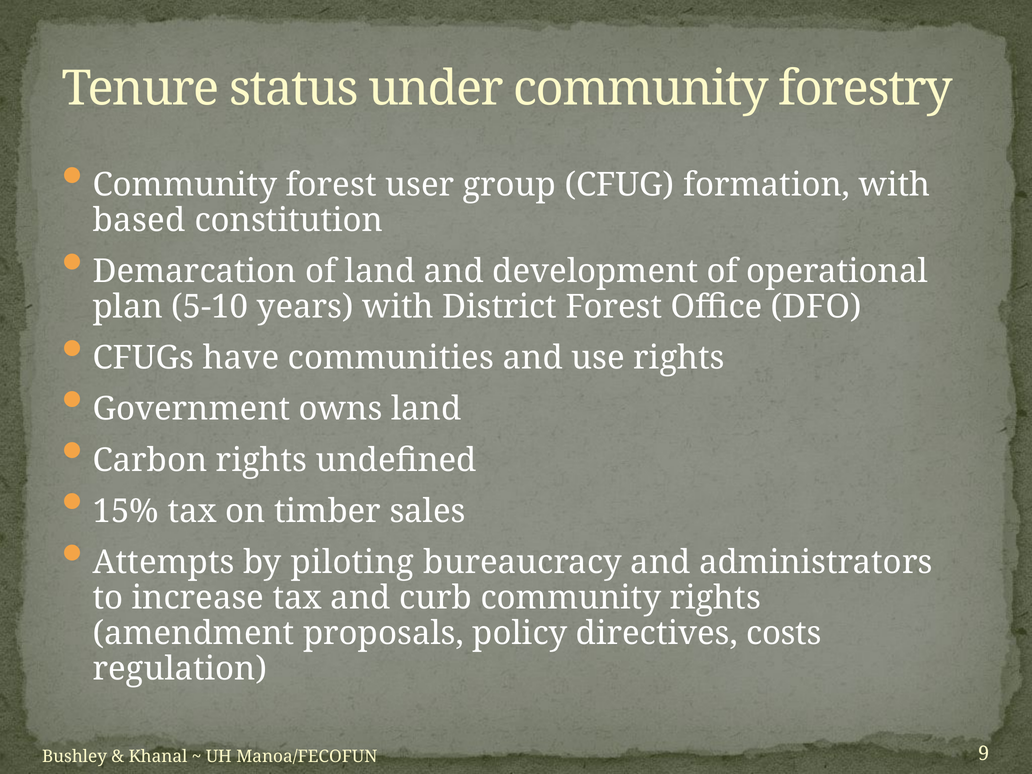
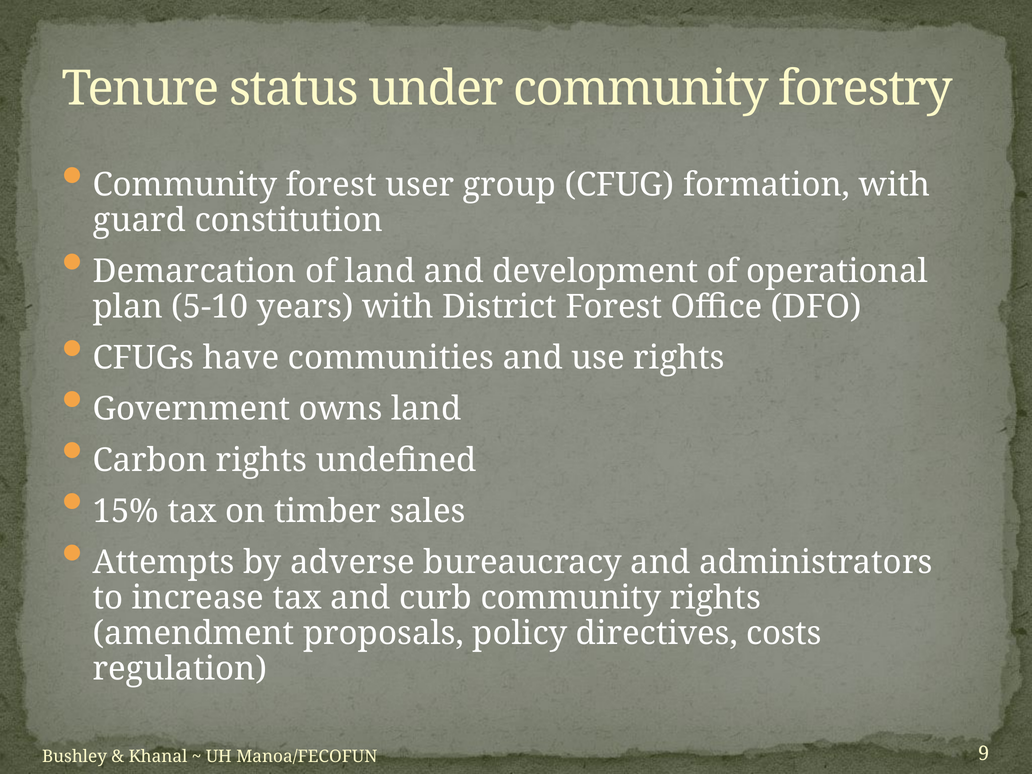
based: based -> guard (139, 220)
piloting: piloting -> adverse (352, 562)
